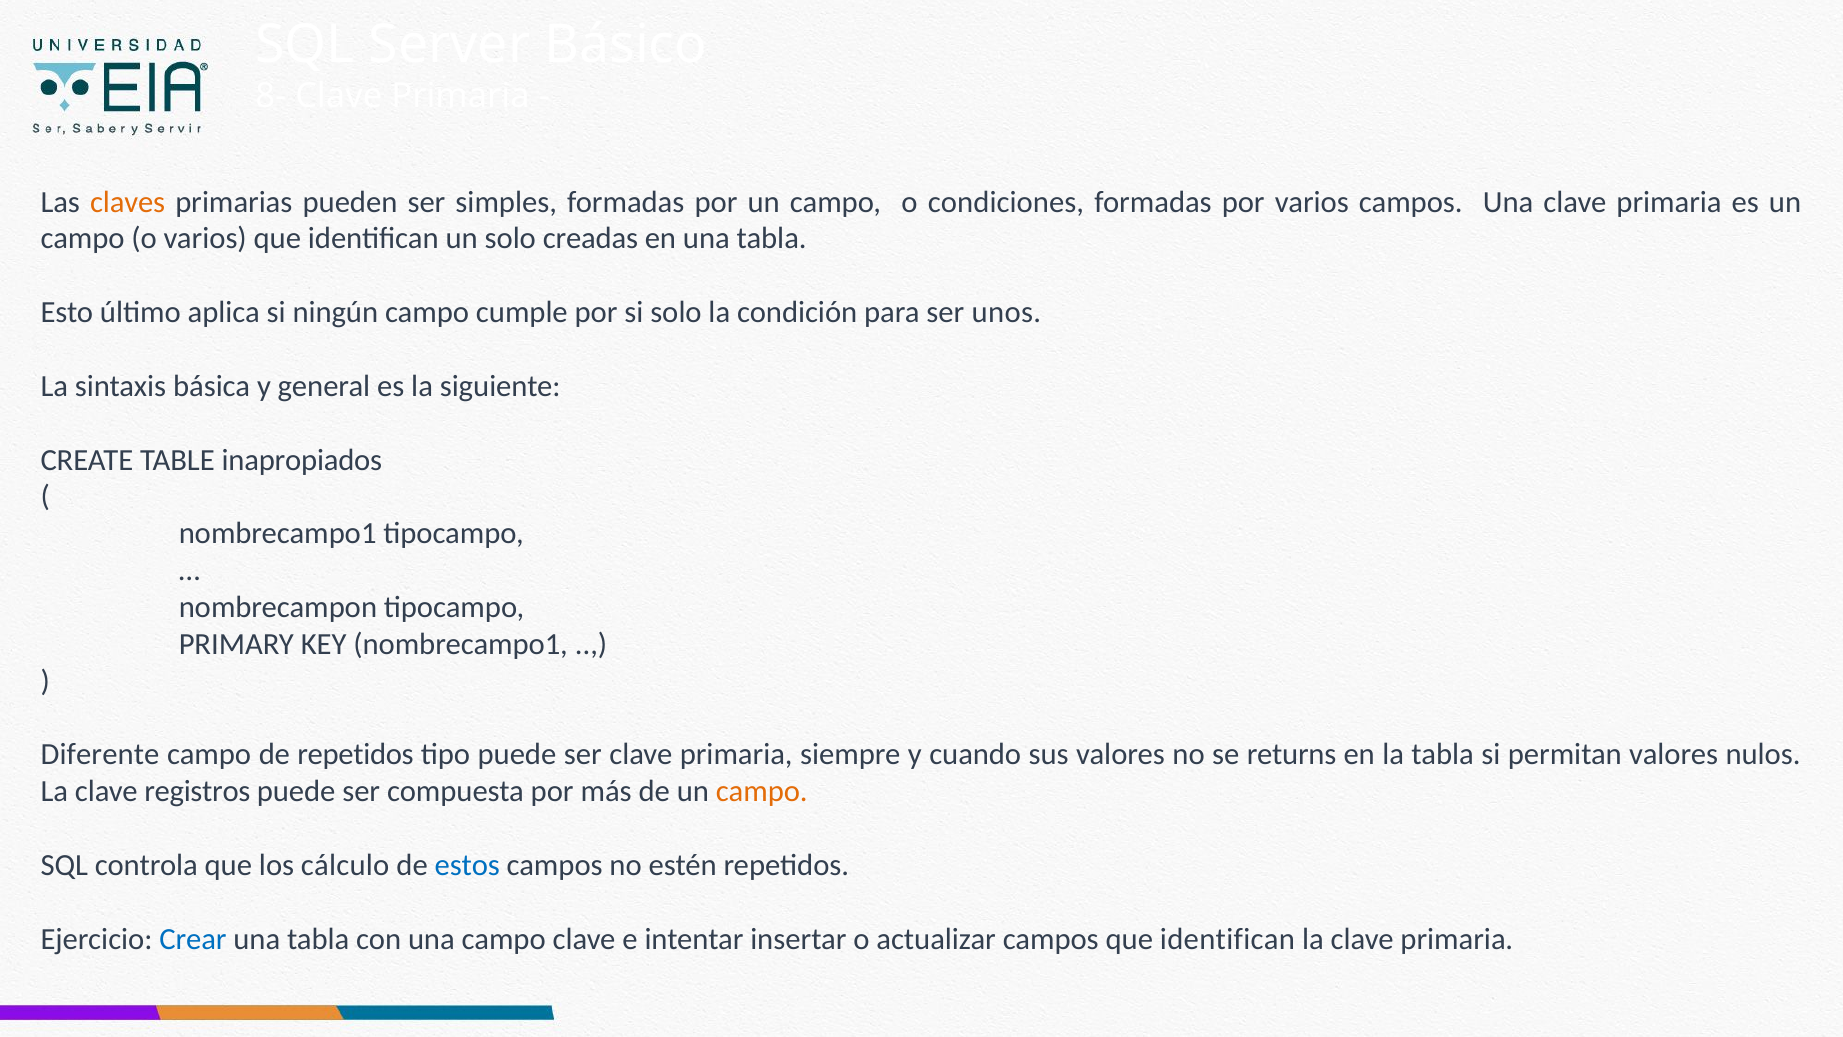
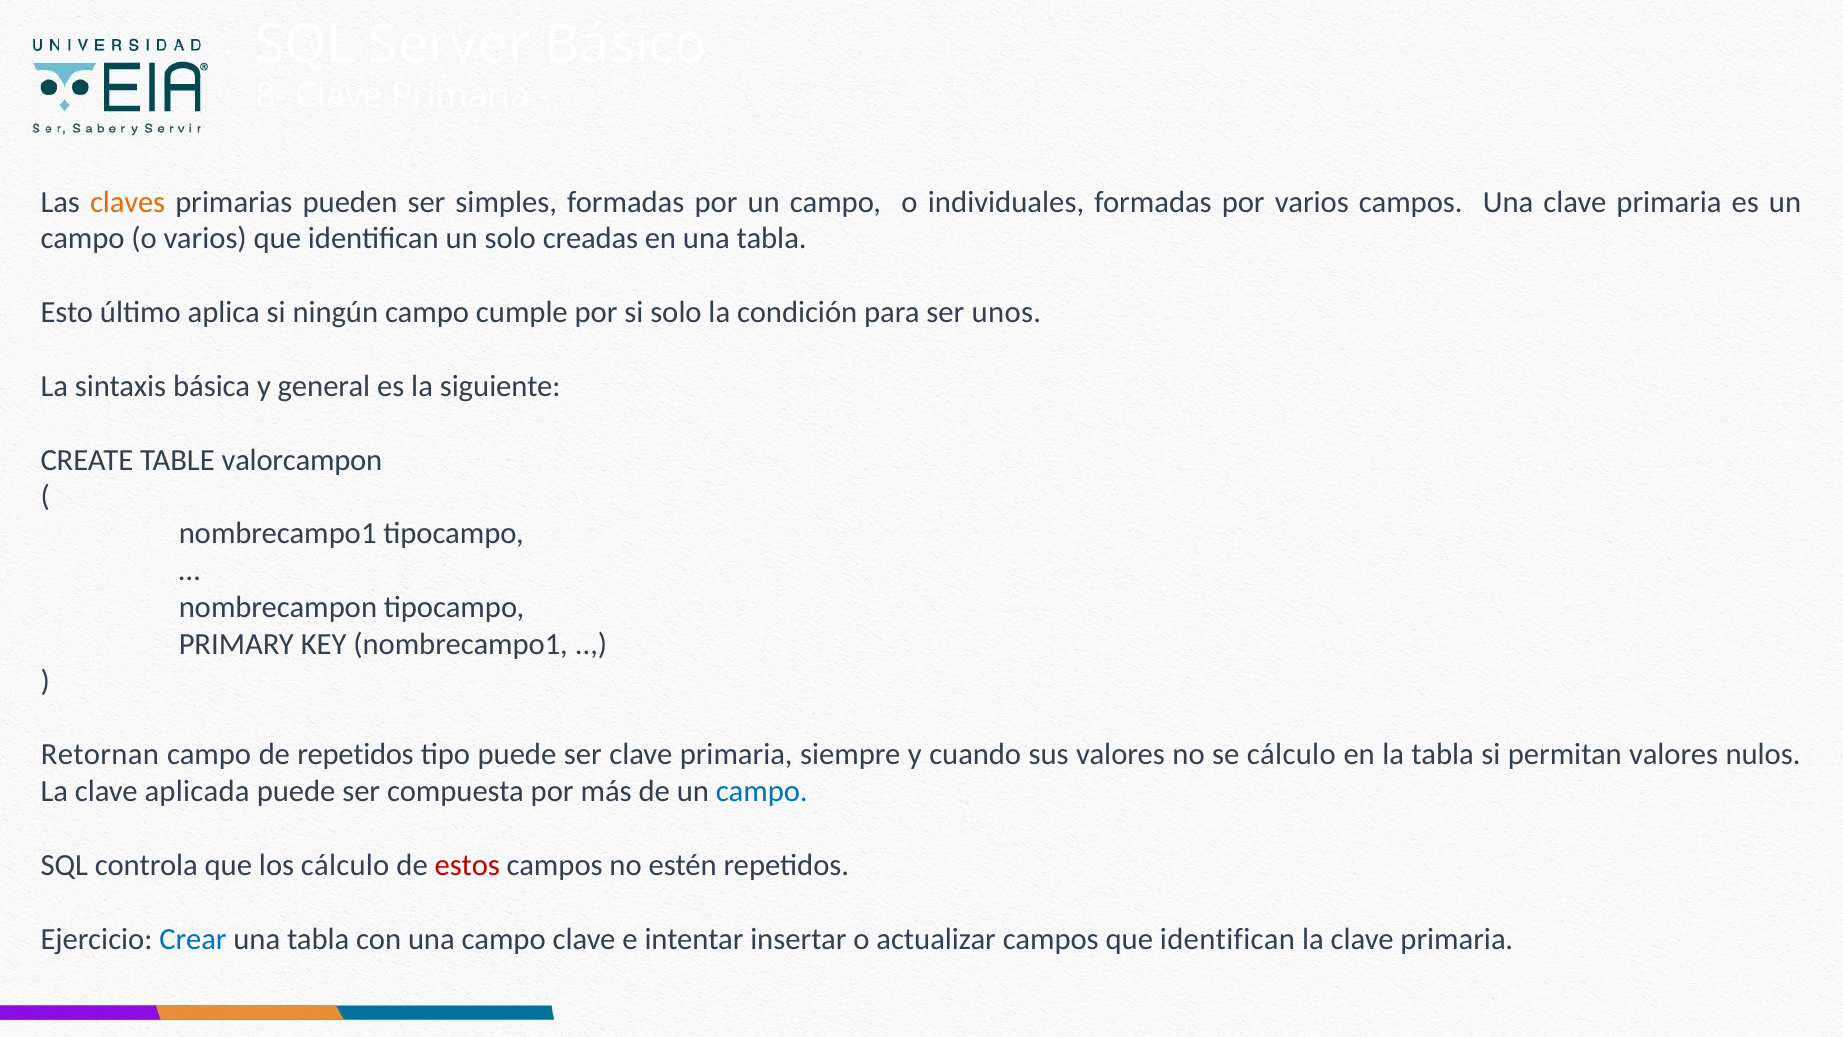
condiciones: condiciones -> individuales (1006, 202)
inapropiados: inapropiados -> valorcampon (302, 460)
Diferente: Diferente -> Retornan (100, 755)
se returns: returns -> cálculo (1291, 755)
registros: registros -> aplicada (197, 791)
campo colour: orange -> blue (762, 791)
estos colour: blue -> red (467, 865)
